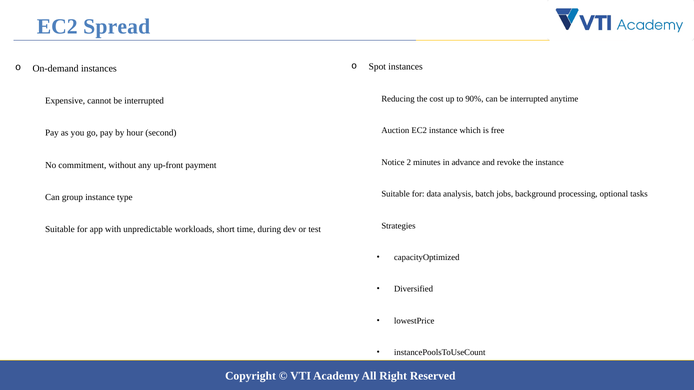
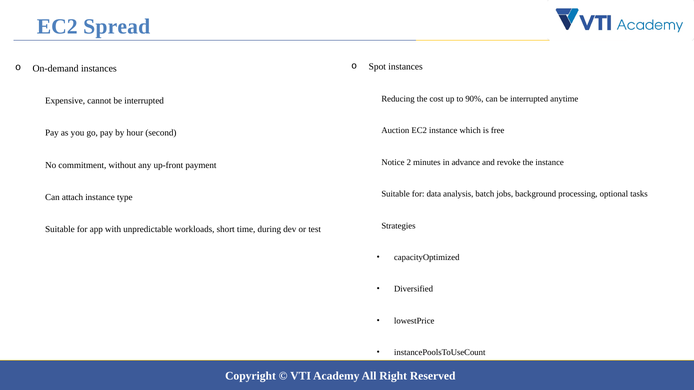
group: group -> attach (73, 197)
